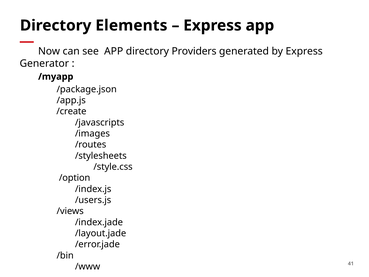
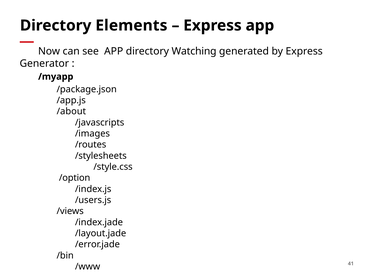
Providers: Providers -> Watching (194, 51)
/create: /create -> /about (71, 111)
